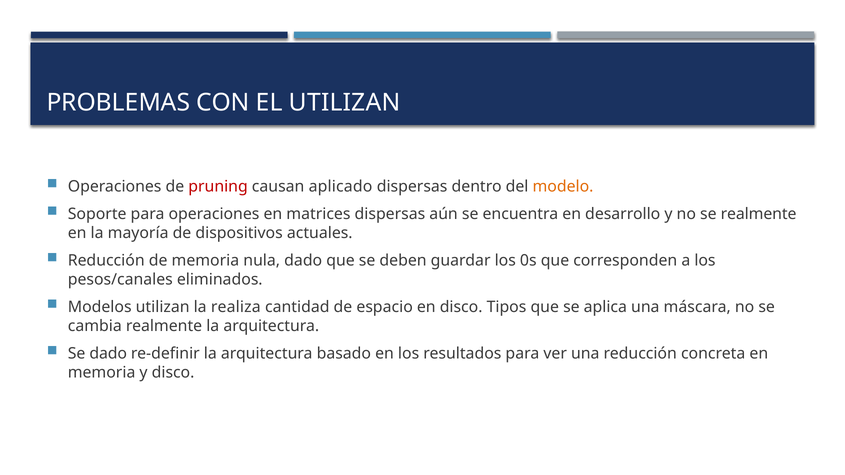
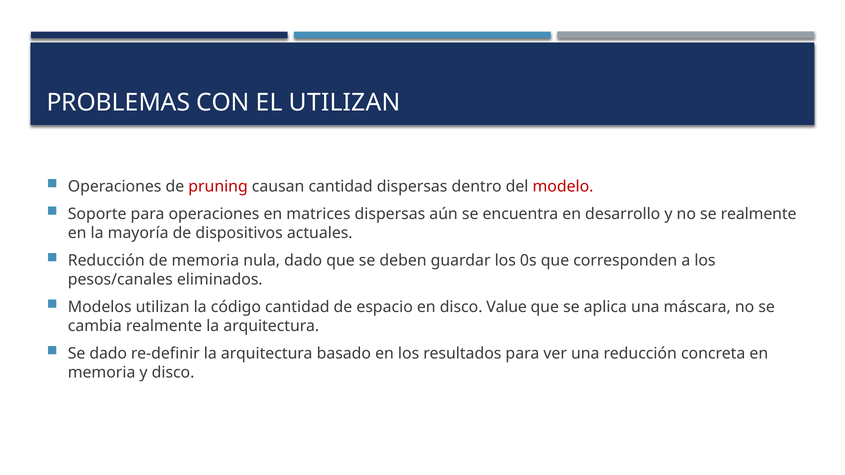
causan aplicado: aplicado -> cantidad (341, 187)
modelo colour: orange -> red (563, 187)
realiza: realiza -> código (236, 307)
Tipos: Tipos -> Value (507, 307)
